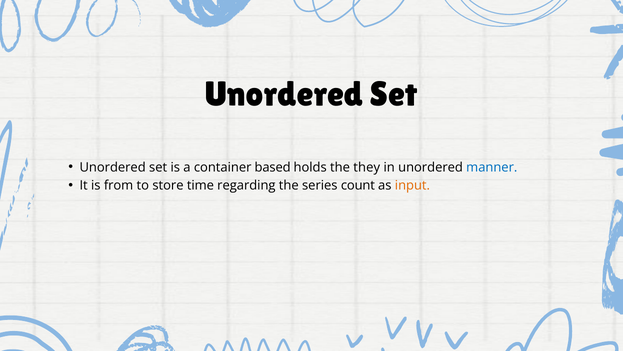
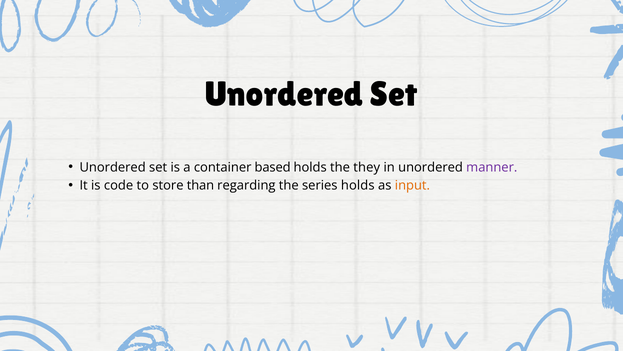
manner colour: blue -> purple (492, 167)
from: from -> code (119, 185)
time: time -> than (200, 185)
series count: count -> holds (358, 185)
